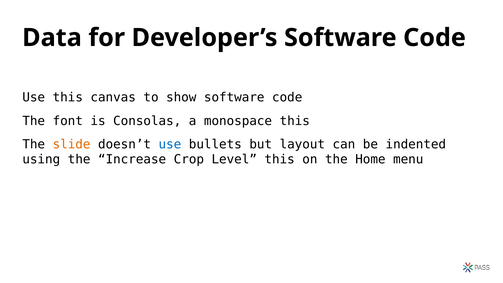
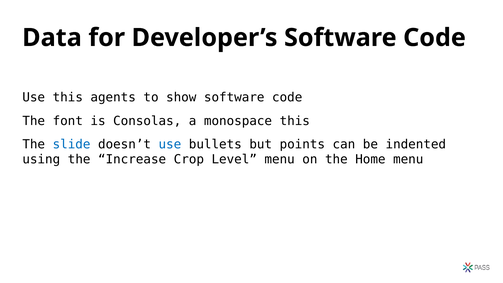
canvas: canvas -> agents (113, 97)
slide colour: orange -> blue (72, 144)
layout: layout -> points (302, 144)
Level this: this -> menu (280, 159)
